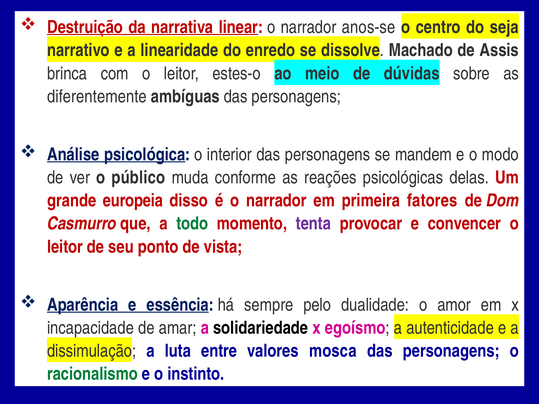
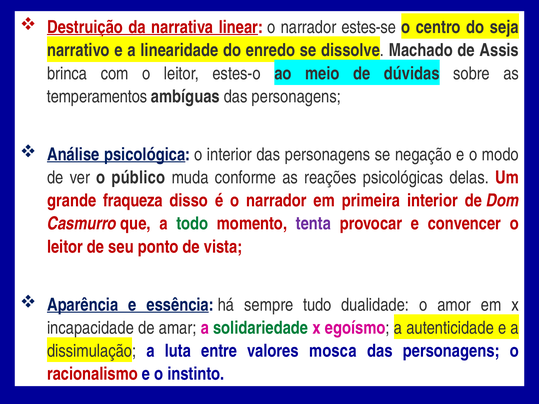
anos-se: anos-se -> estes-se (369, 27)
diferentemente: diferentemente -> temperamentos (97, 97)
mandem: mandem -> negação (423, 155)
europeia: europeia -> fraqueza (133, 201)
primeira fatores: fatores -> interior (432, 201)
pelo: pelo -> tudo (317, 305)
solidariedade colour: black -> green (261, 328)
racionalismo colour: green -> red (92, 374)
